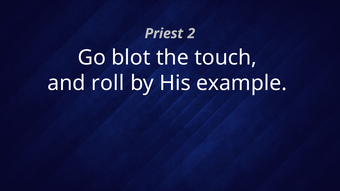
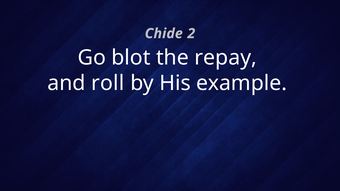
Priest: Priest -> Chide (164, 34)
touch: touch -> repay (226, 58)
